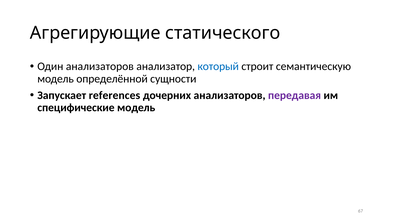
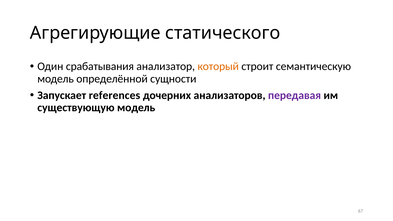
Один анализаторов: анализаторов -> срабатывания (100, 66)
который colour: blue -> orange (218, 66)
специфические: специфические -> существующую (76, 108)
